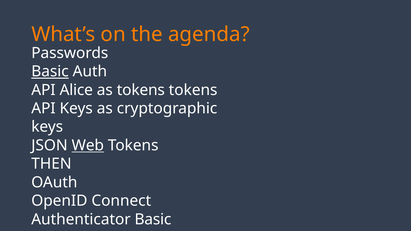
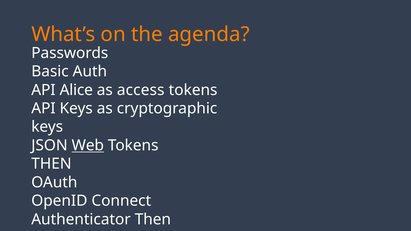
Basic underline: present -> none (50, 72)
as tokens: tokens -> access (141, 90)
Authenticator Basic: Basic -> Then (153, 219)
